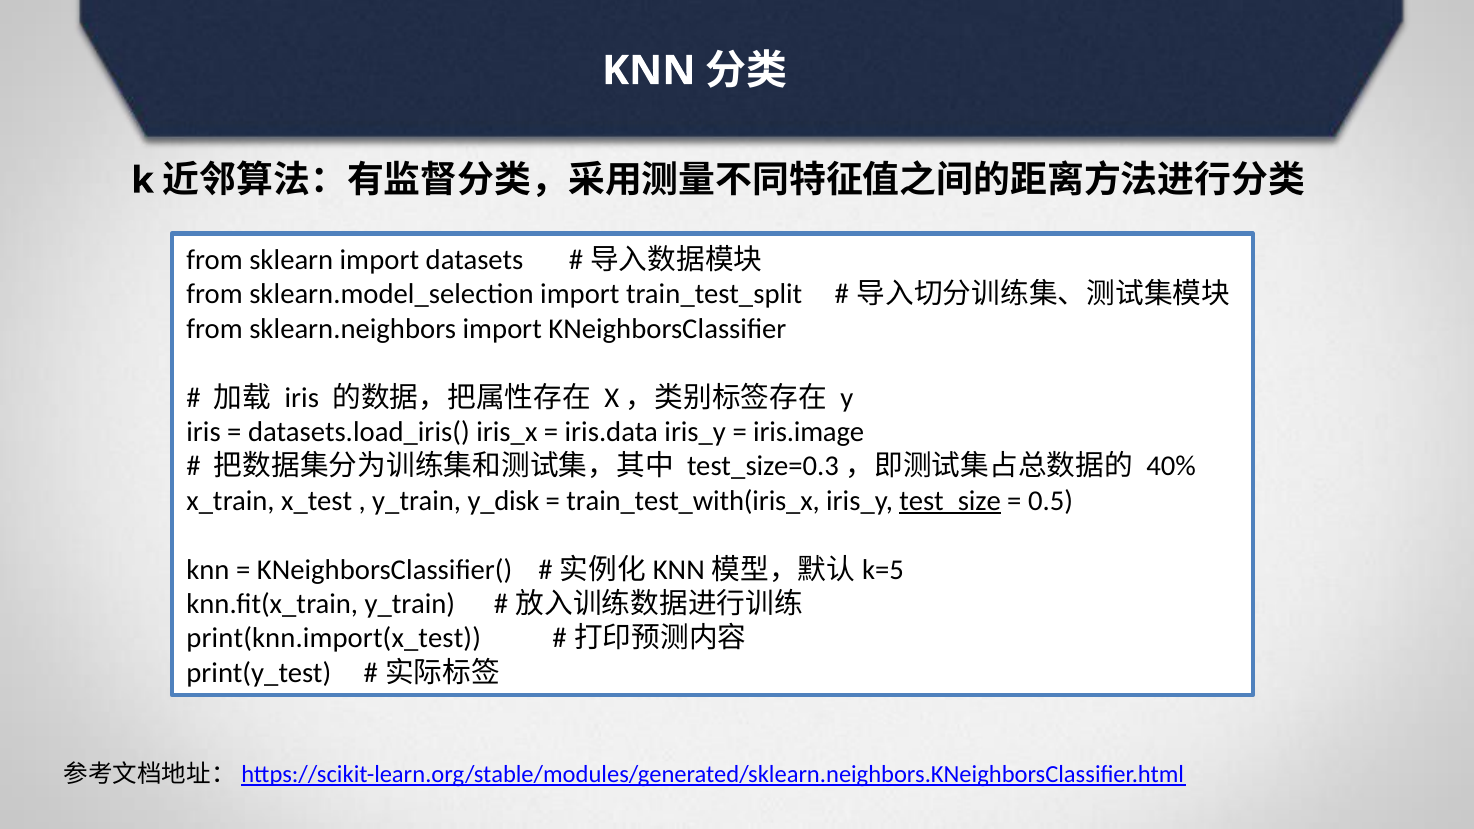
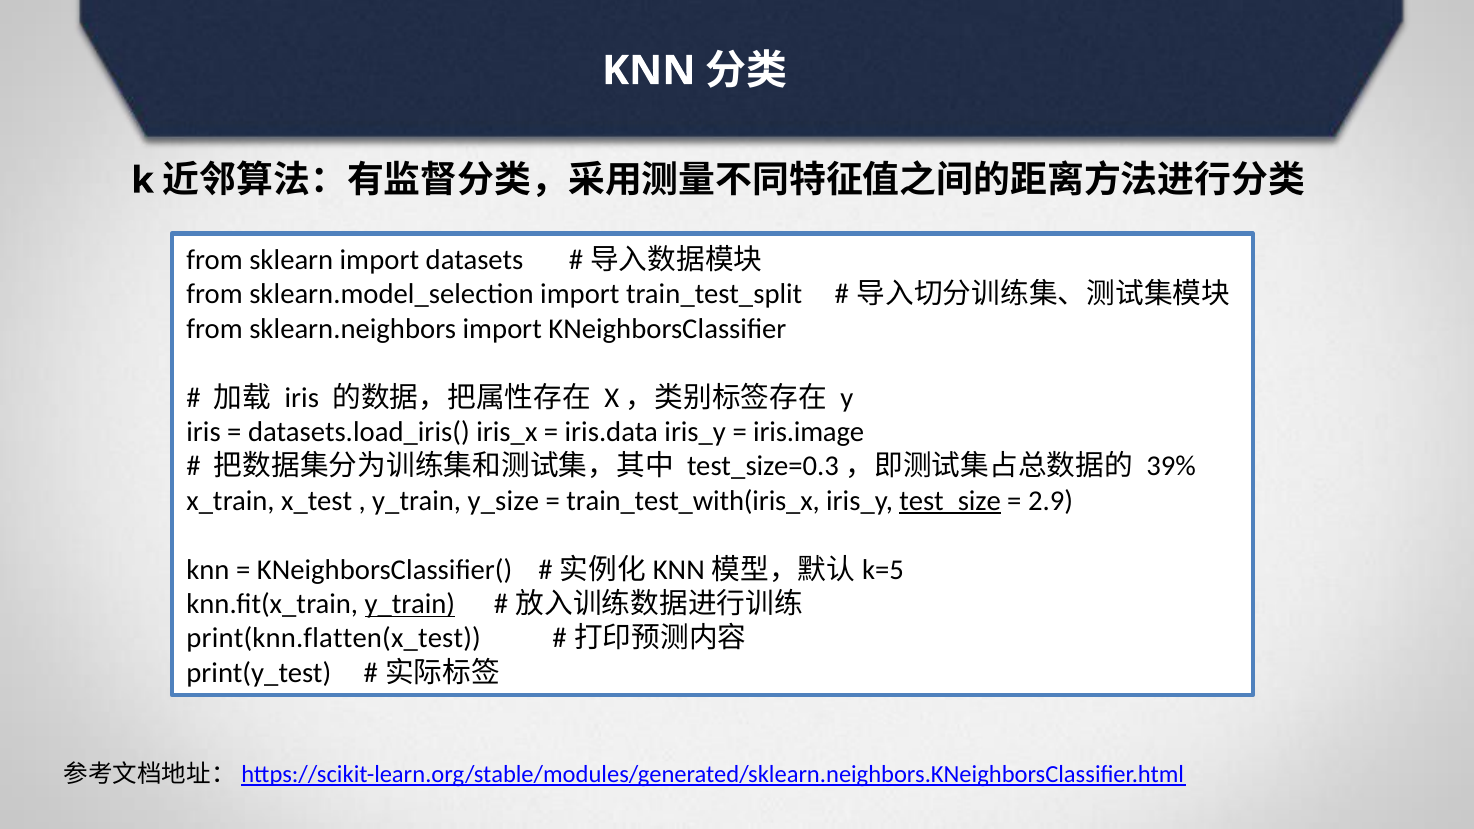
40%: 40% -> 39% (1171, 467)
y_disk: y_disk -> y_size (503, 501)
0.5: 0.5 -> 2.9 (1051, 501)
y_train underline: none -> present (410, 604)
print(knn.import(x_test: print(knn.import(x_test -> print(knn.flatten(x_test (334, 639)
